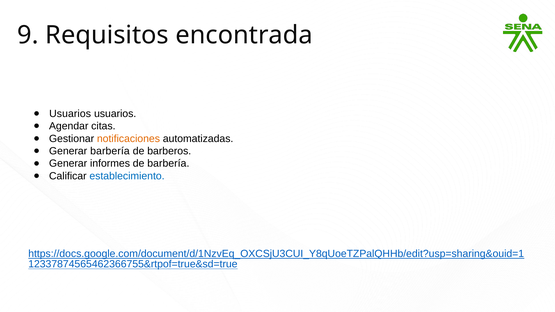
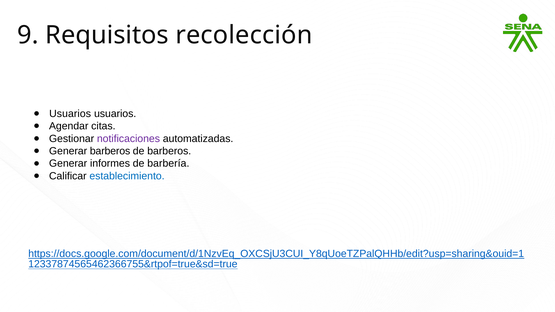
encontrada: encontrada -> recolección (244, 35)
notificaciones colour: orange -> purple (128, 139)
Generar barbería: barbería -> barberos (110, 151)
